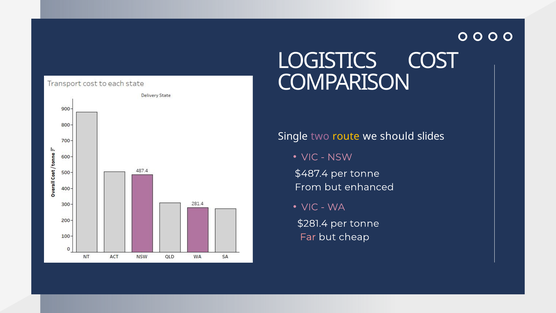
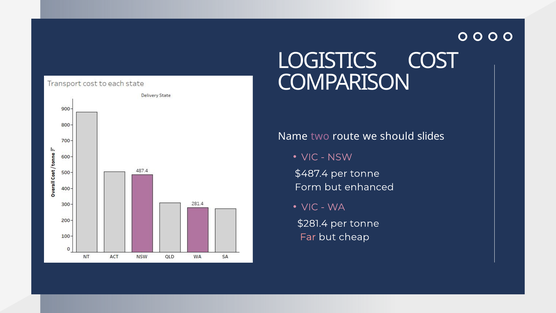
Single: Single -> Name (293, 136)
route colour: yellow -> white (346, 136)
From: From -> Form (308, 187)
